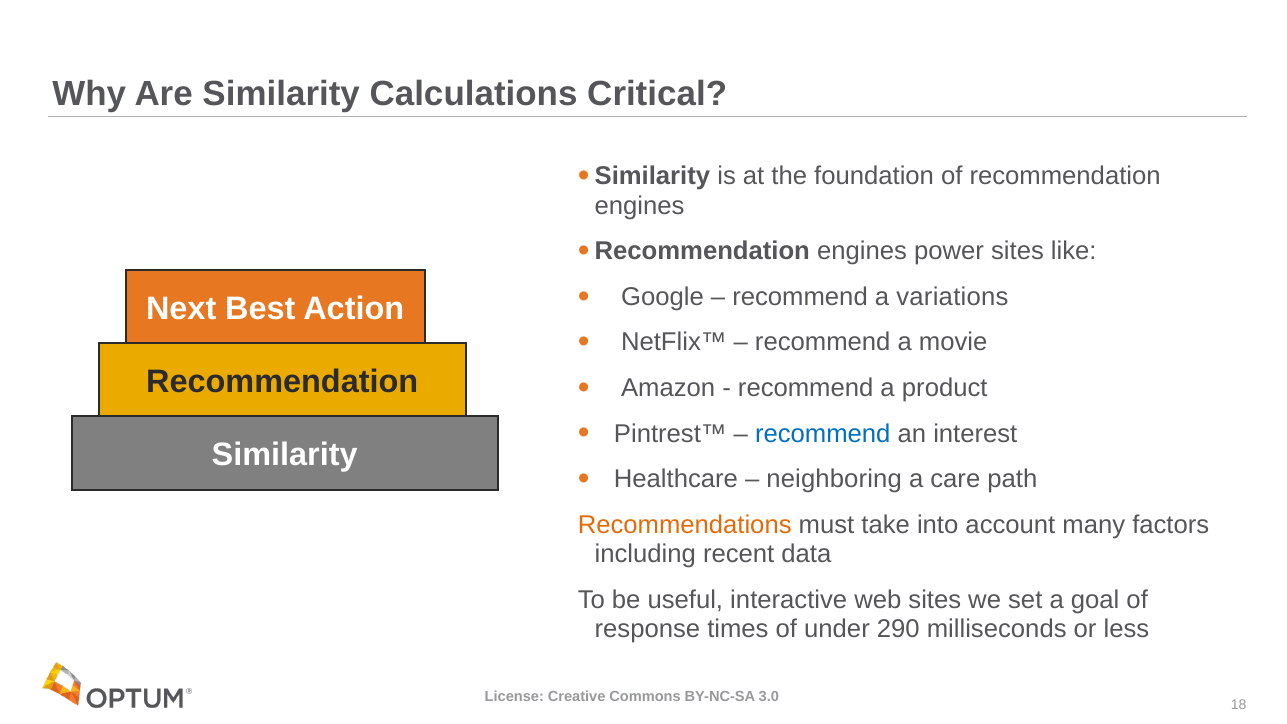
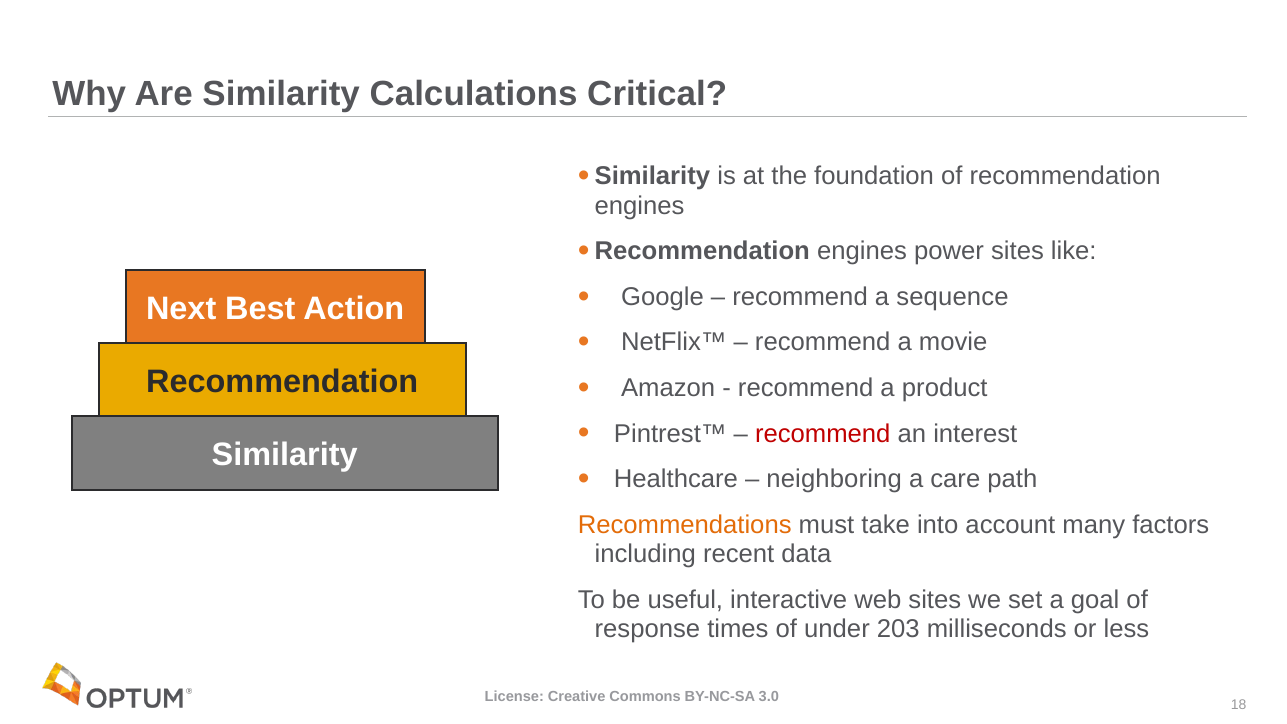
variations: variations -> sequence (952, 297)
recommend colour: blue -> red (823, 434)
290: 290 -> 203 (898, 629)
